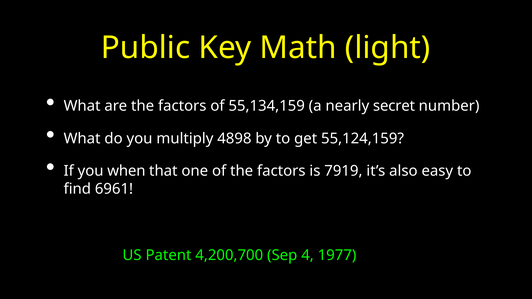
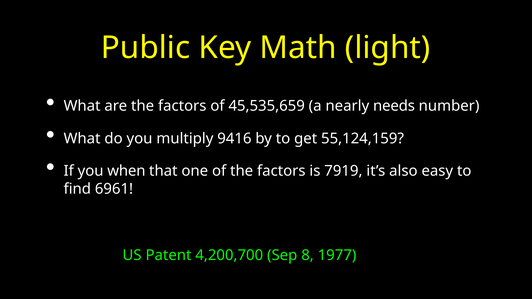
55,134,159: 55,134,159 -> 45,535,659 (267, 106)
secret: secret -> needs (394, 106)
4898: 4898 -> 9416 (234, 139)
4: 4 -> 8 (308, 256)
